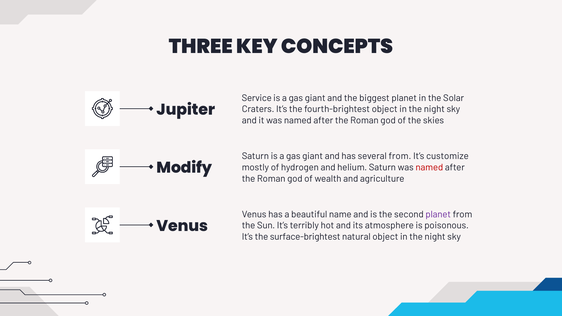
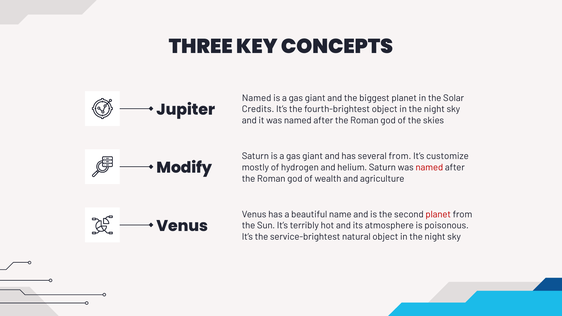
Service: Service -> Named (257, 98)
Craters: Craters -> Credits (258, 109)
planet colour: purple -> red (438, 214)
surface-brightest: surface-brightest -> service-brightest (305, 237)
